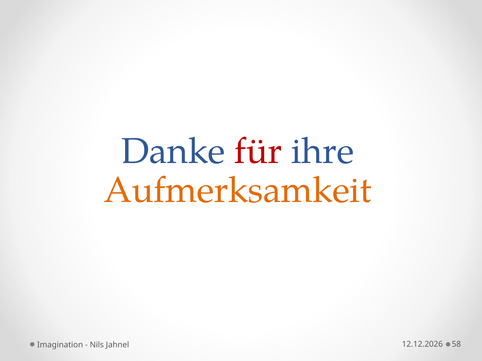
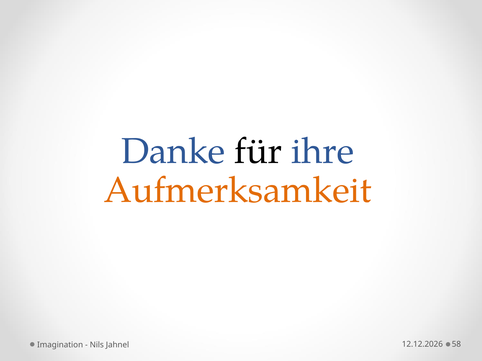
für colour: red -> black (258, 152)
